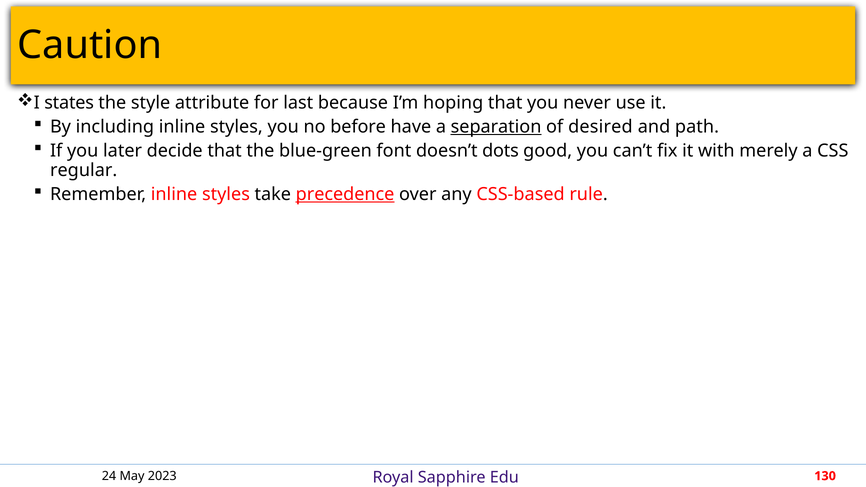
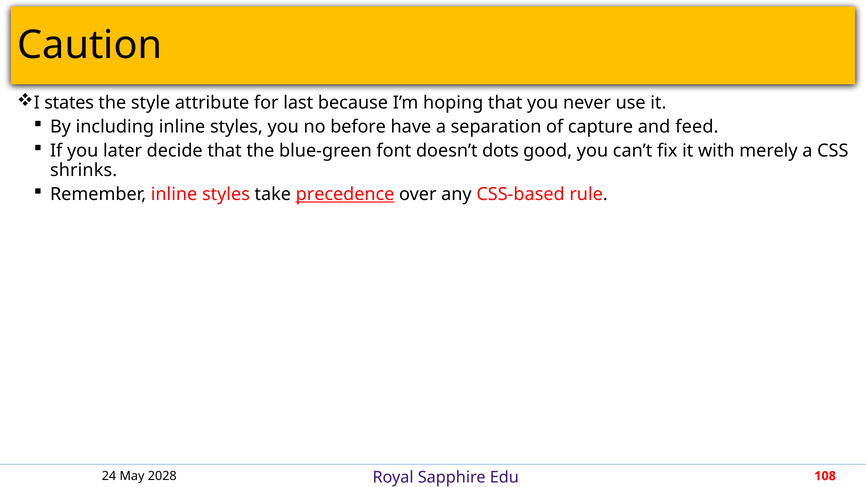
separation underline: present -> none (496, 127)
desired: desired -> capture (601, 127)
path: path -> feed (697, 127)
regular: regular -> shrinks (84, 170)
2023: 2023 -> 2028 (162, 476)
130: 130 -> 108 (825, 476)
